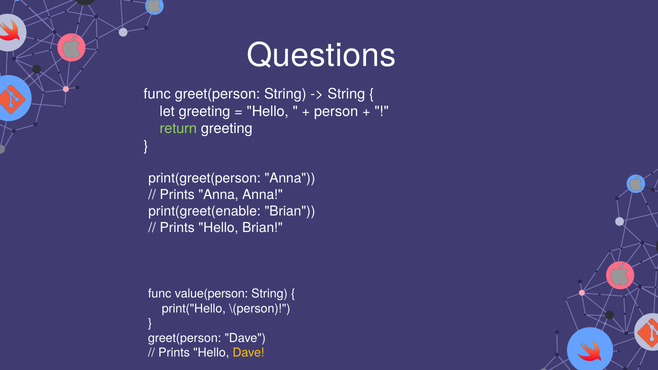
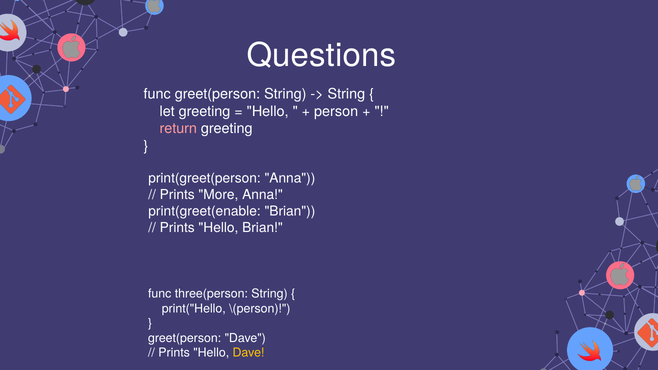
return colour: light green -> pink (178, 129)
Prints Anna: Anna -> More (218, 195)
value(person: value(person -> three(person (211, 294)
